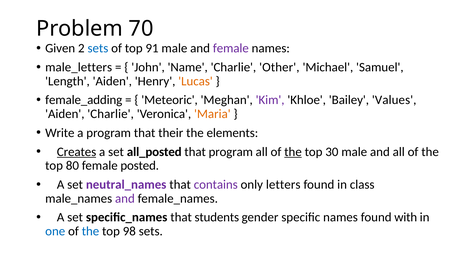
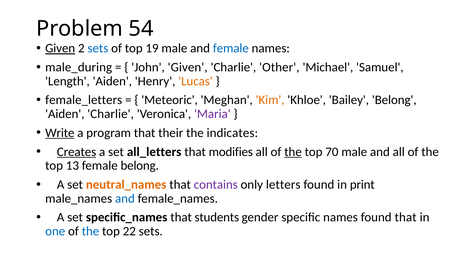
70: 70 -> 54 (141, 29)
Given underline: none -> present (60, 48)
91: 91 -> 19 (152, 48)
female colour: purple -> blue (231, 48)
male_letters: male_letters -> male_during (79, 67)
John Name: Name -> Given (188, 67)
female_adding: female_adding -> female_letters (84, 100)
Kim colour: purple -> orange (270, 100)
Bailey Values: Values -> Belong (394, 100)
Maria colour: orange -> purple (212, 114)
Write underline: none -> present (60, 133)
elements: elements -> indicates (232, 133)
all_posted: all_posted -> all_letters (154, 152)
that program: program -> modifies (231, 152)
30: 30 -> 70 (332, 152)
80: 80 -> 13 (72, 166)
female posted: posted -> belong (140, 166)
neutral_names colour: purple -> orange (126, 184)
class: class -> print (362, 184)
and colour: purple -> blue (125, 198)
found with: with -> that (406, 217)
98: 98 -> 22 (129, 231)
